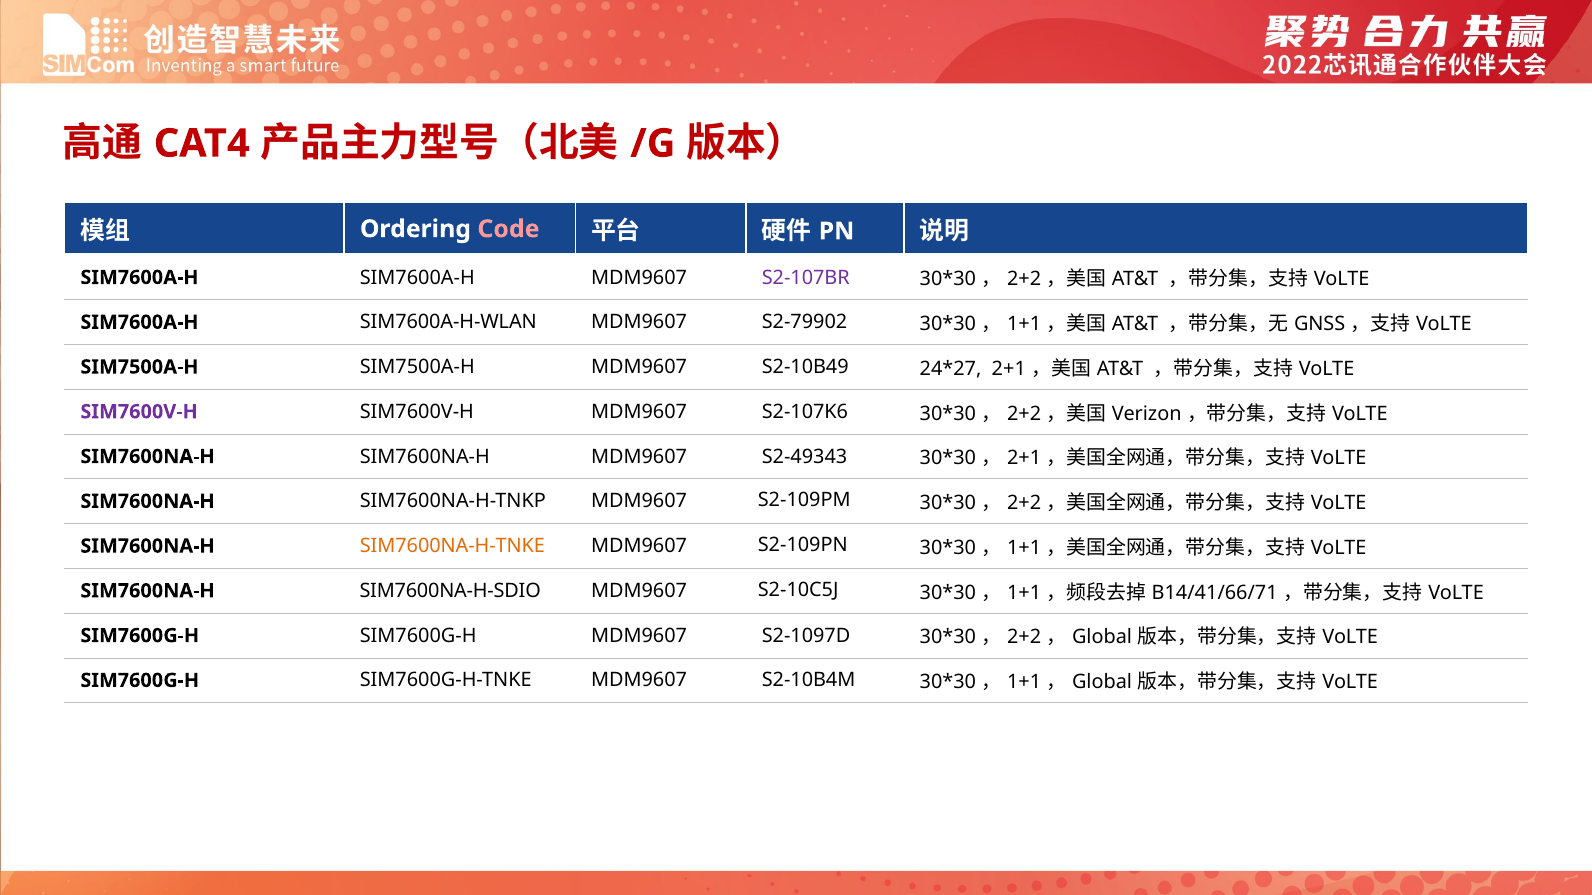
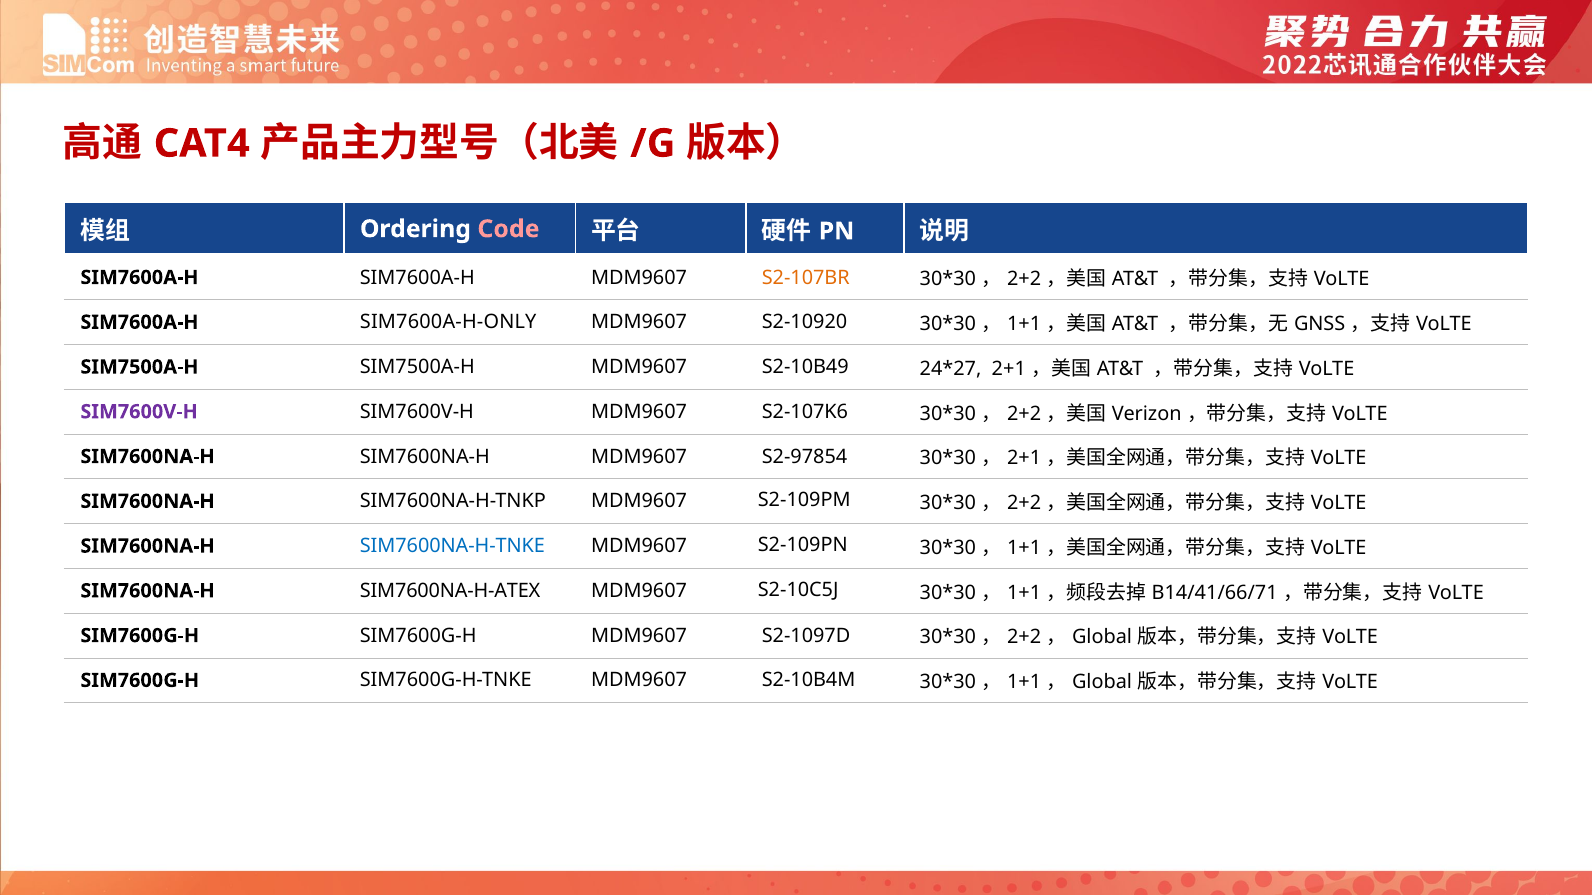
S2-107BR colour: purple -> orange (806, 278)
SIM7600A-H-WLAN: SIM7600A-H-WLAN -> SIM7600A-H-ONLY (448, 322)
S2-79902: S2-79902 -> S2-10920 (805, 322)
S2-49343: S2-49343 -> S2-97854 (805, 457)
SIM7600NA-H-TNKE colour: orange -> blue (452, 546)
SIM7600NA-H-SDIO: SIM7600NA-H-SDIO -> SIM7600NA-H-ATEX (450, 591)
